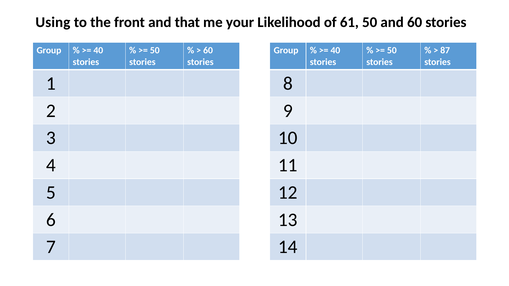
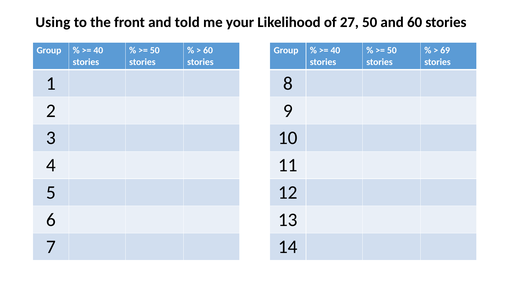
that: that -> told (187, 22)
61: 61 -> 27 (349, 22)
87: 87 -> 69 (445, 50)
